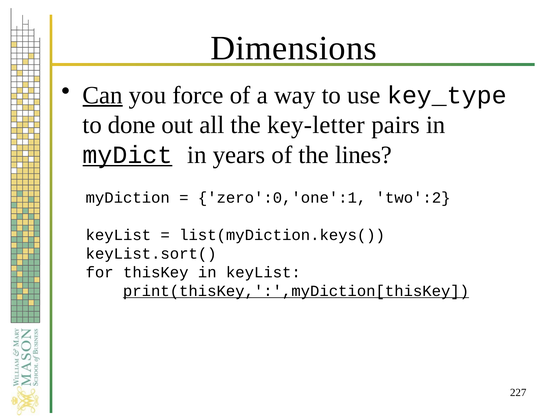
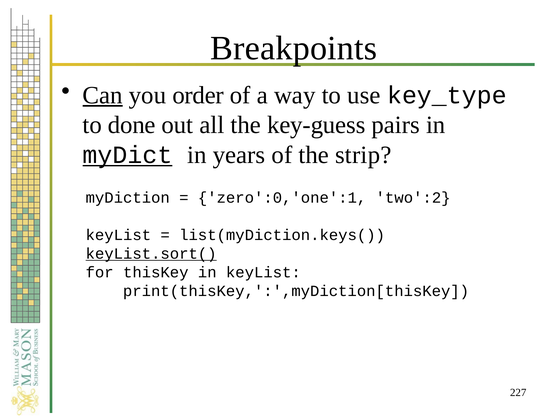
Dimensions: Dimensions -> Breakpoints (294, 48)
force: force -> order (198, 95)
key-letter: key-letter -> key-guess (316, 125)
lines: lines -> strip (363, 155)
keyList.sort( underline: none -> present (151, 254)
print(thisKey,':',myDiction[thisKey underline: present -> none (296, 291)
